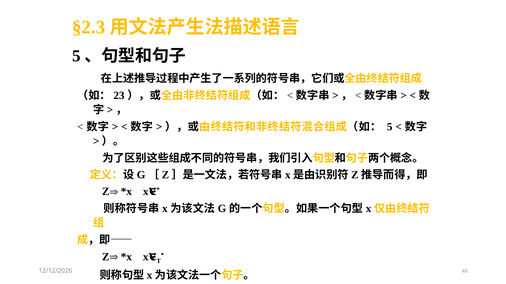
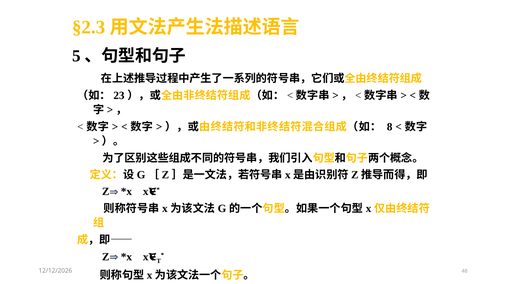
5: 5 -> 8 (390, 127)
